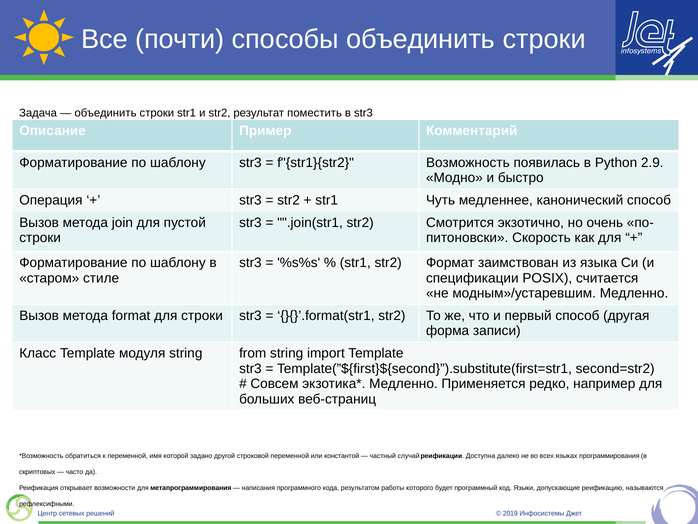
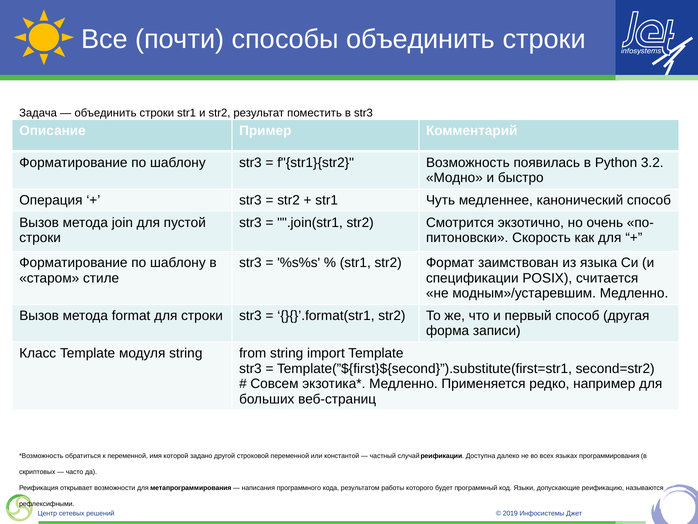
2.9: 2.9 -> 3.2 (652, 163)
